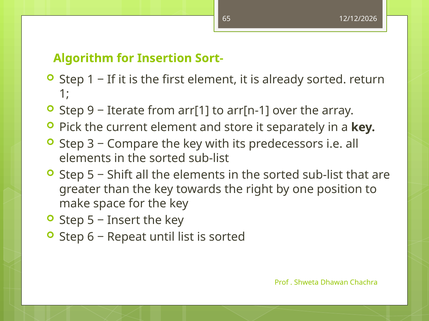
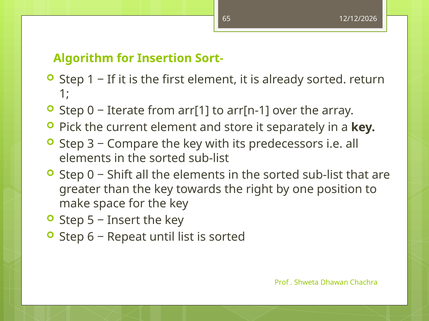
9: 9 -> 0 (91, 111)
5: 5 -> 0 (91, 175)
